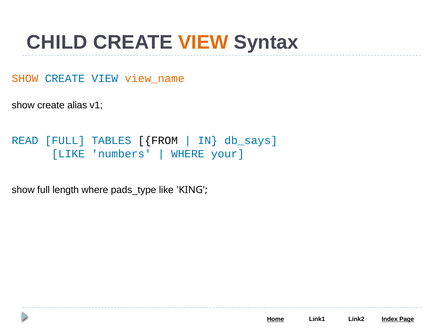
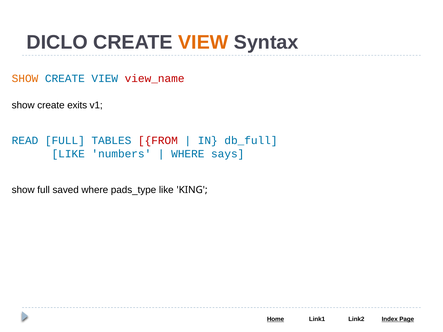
CHILD: CHILD -> DICLO (57, 42)
view_name colour: orange -> red (155, 79)
alias: alias -> exits (77, 105)
FROM colour: black -> red (158, 141)
db_says: db_says -> db_full (251, 141)
your: your -> says (228, 154)
length: length -> saved (66, 190)
